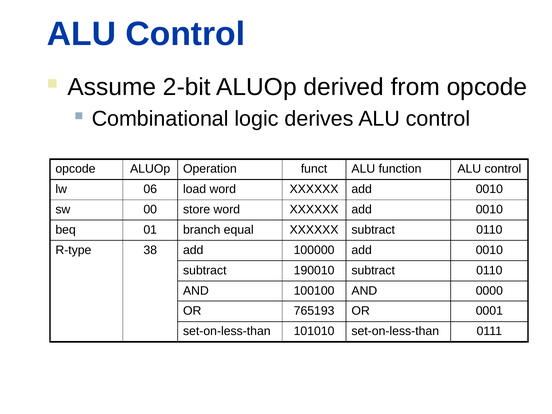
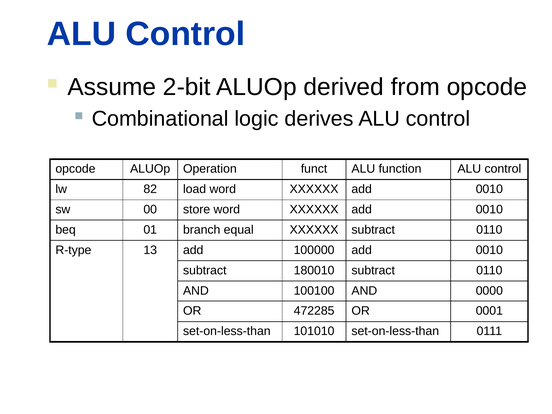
06: 06 -> 82 (150, 189)
38: 38 -> 13 (150, 250)
190010: 190010 -> 180010 (314, 270)
765193: 765193 -> 472285 (314, 311)
